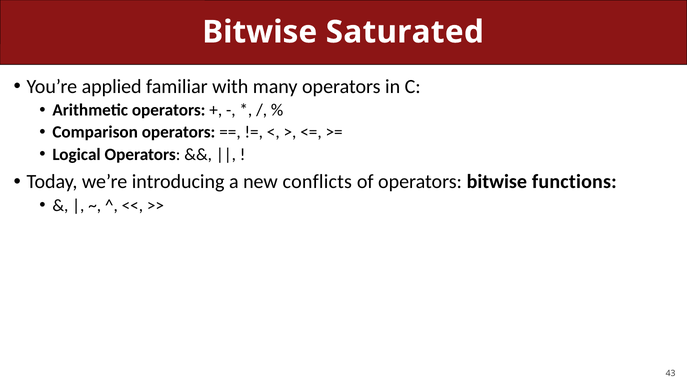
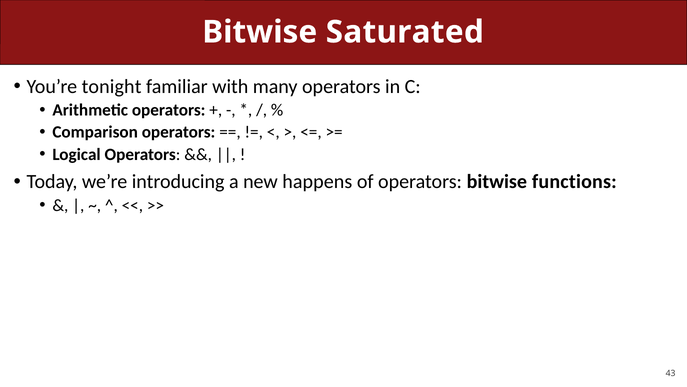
applied: applied -> tonight (112, 86)
conflicts: conflicts -> happens (317, 181)
